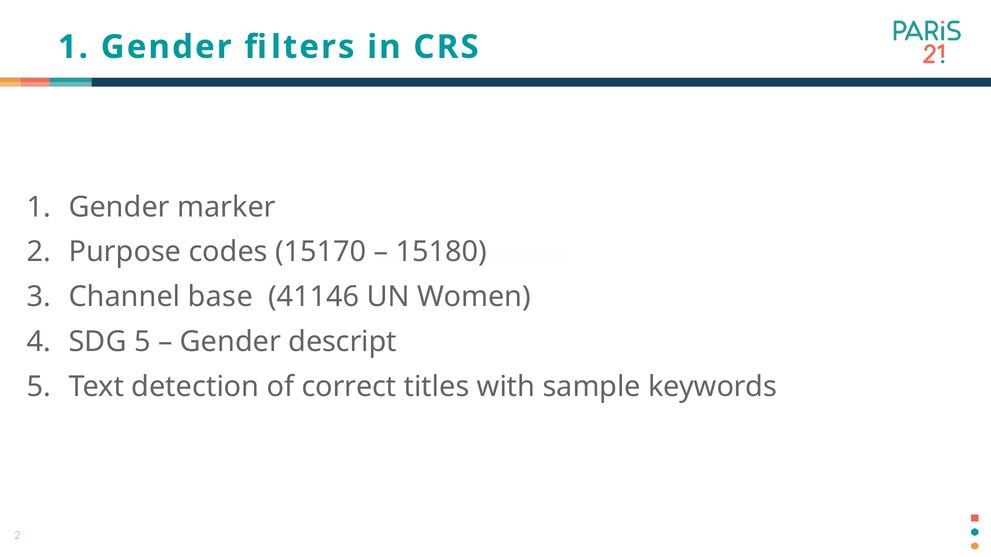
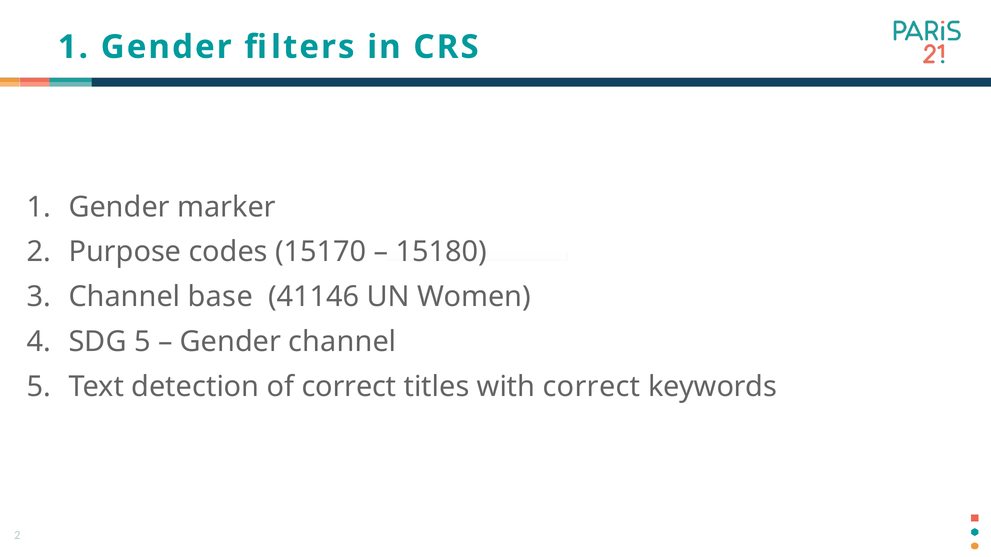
Gender descript: descript -> channel (342, 342)
with sample: sample -> correct (591, 387)
